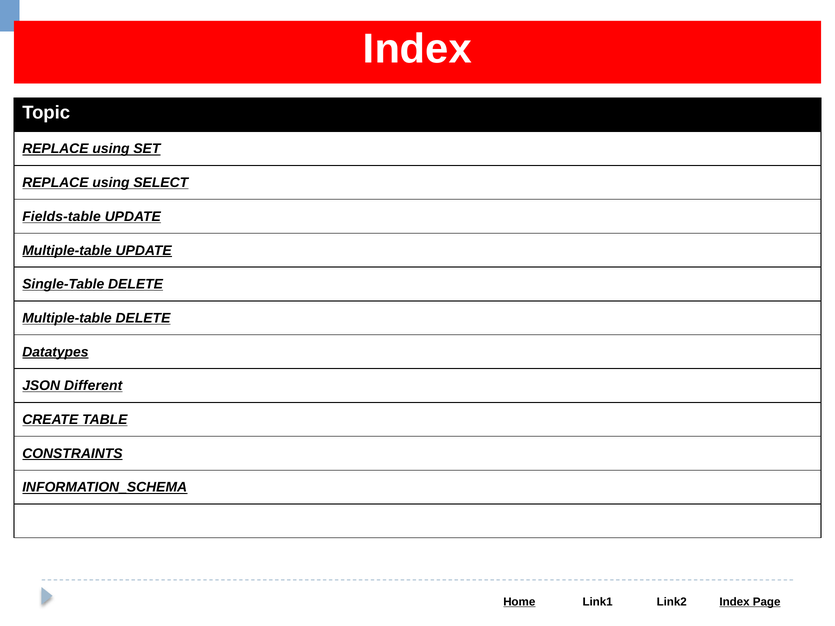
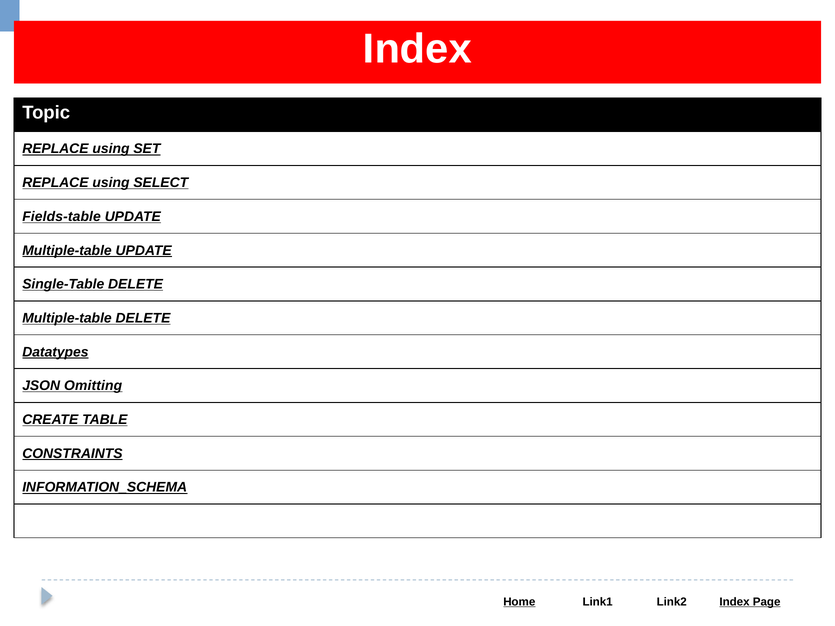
Different: Different -> Omitting (93, 386)
